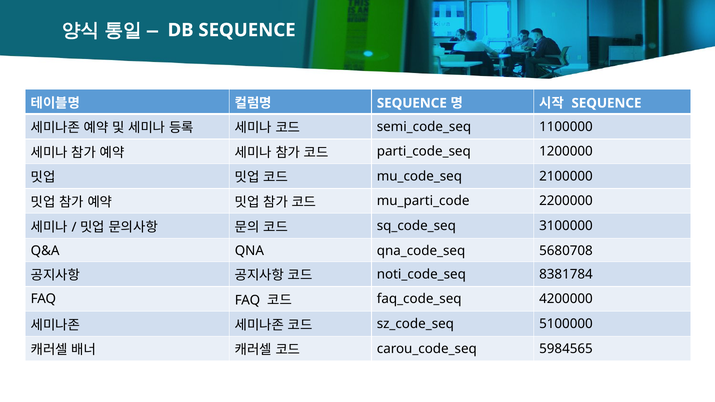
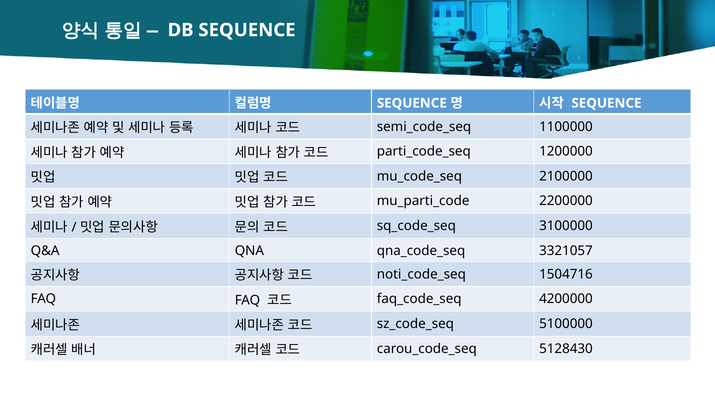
5680708: 5680708 -> 3321057 (566, 251)
8381784: 8381784 -> 1504716 (566, 274)
5984565: 5984565 -> 5128430 (566, 349)
